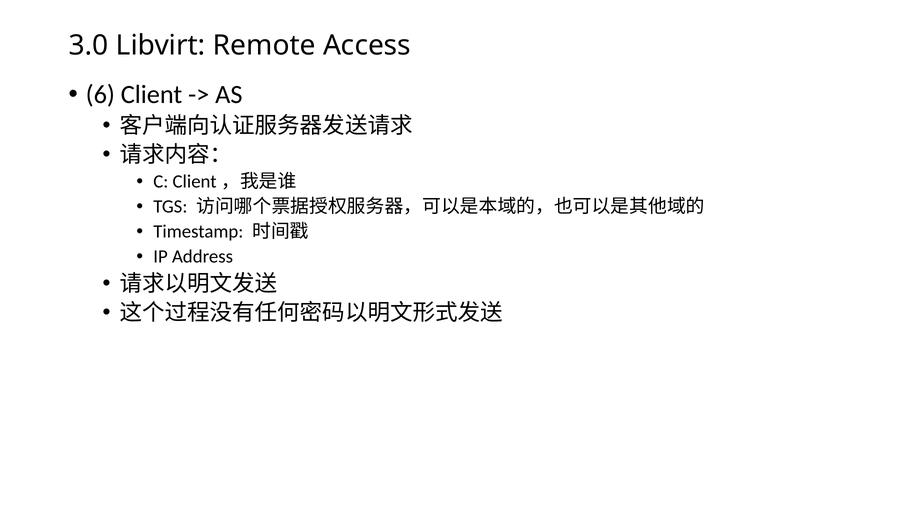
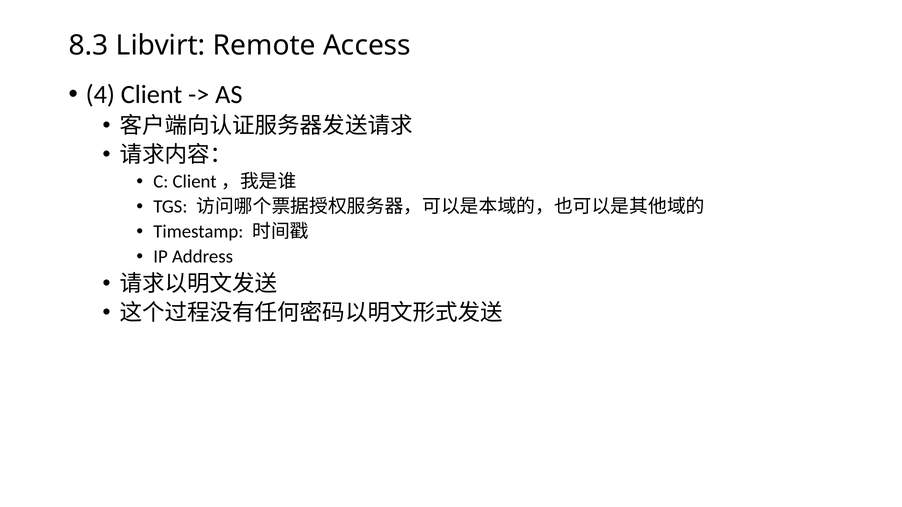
3.0: 3.0 -> 8.3 (89, 45)
6: 6 -> 4 (100, 95)
